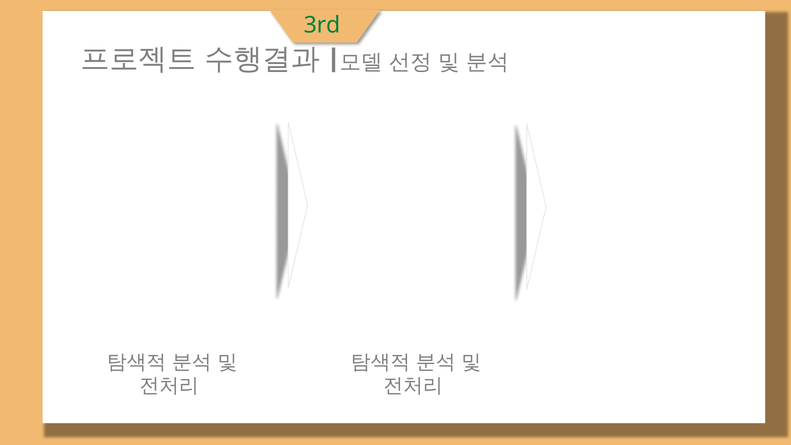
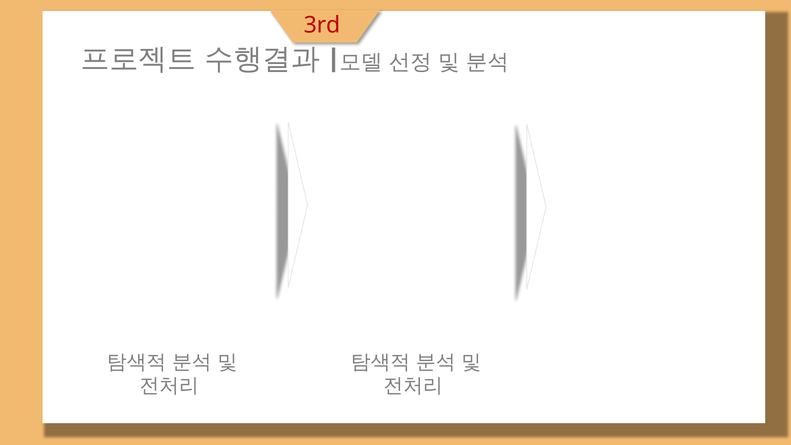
3rd colour: green -> red (322, 25)
